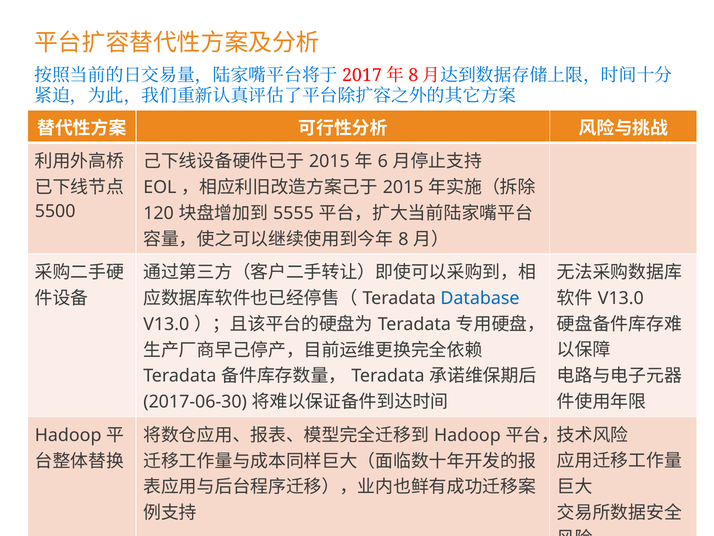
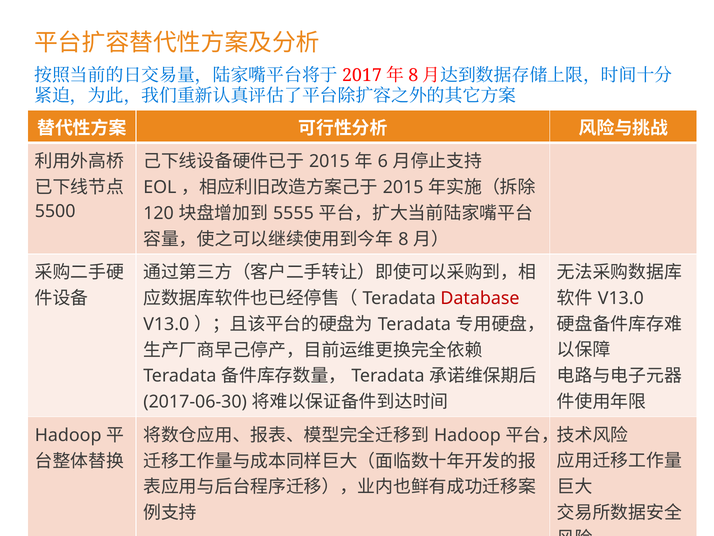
Database colour: blue -> red (480, 298)
